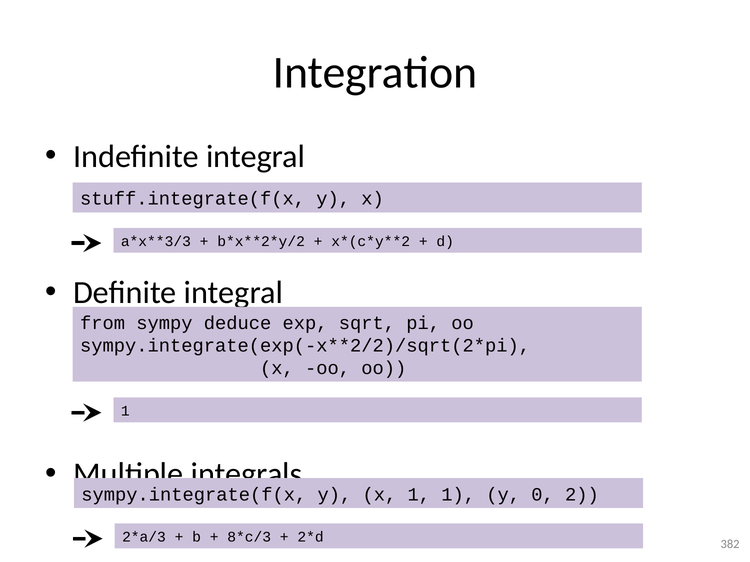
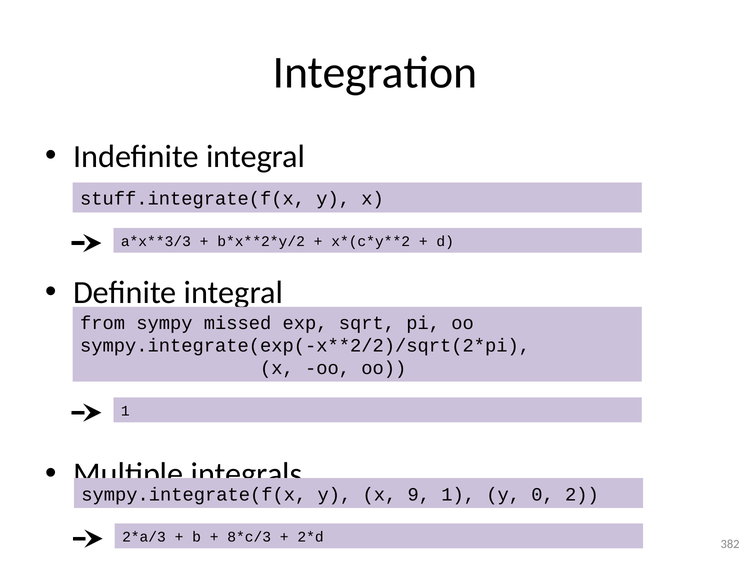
deduce: deduce -> missed (238, 323)
x 1: 1 -> 9 (419, 495)
